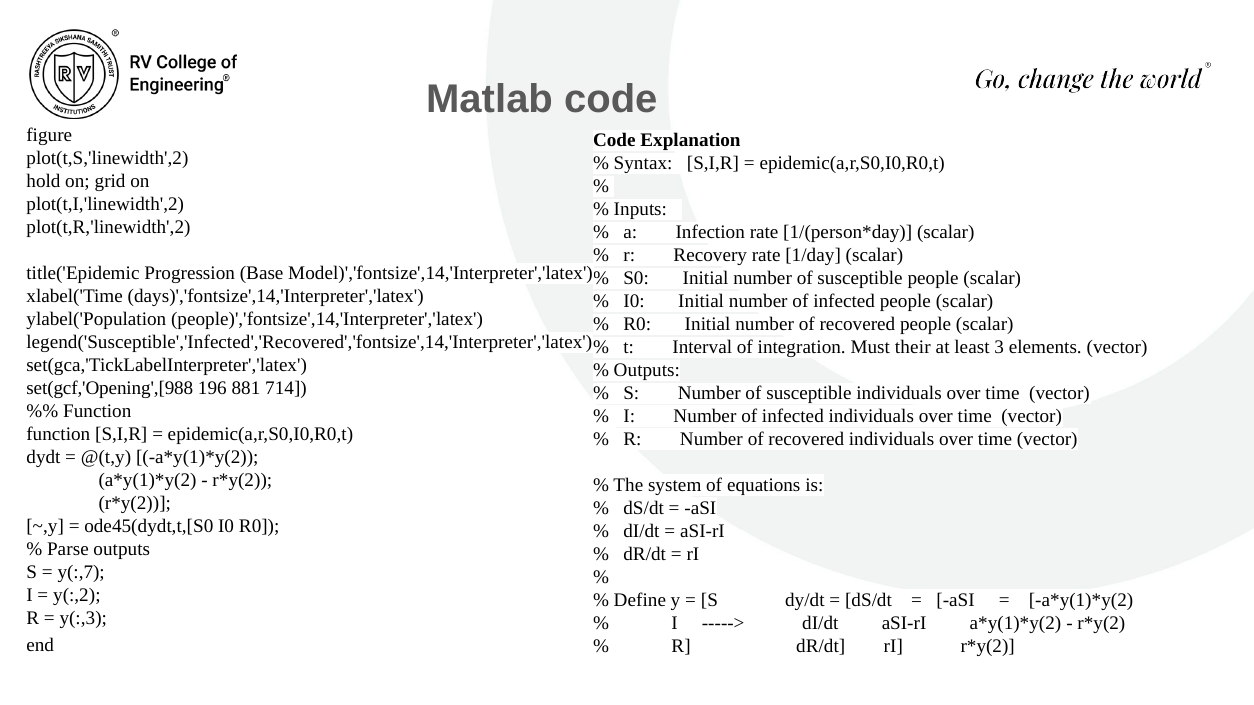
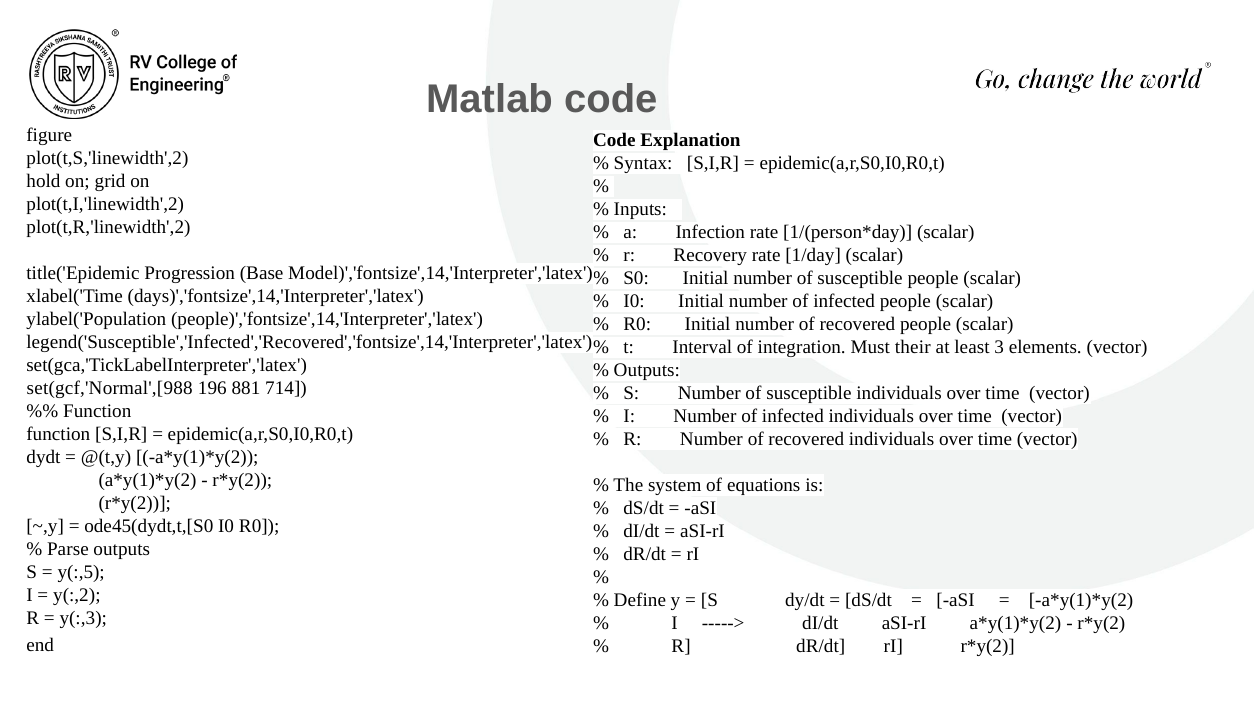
set(gcf,'Opening',[988: set(gcf,'Opening',[988 -> set(gcf,'Normal',[988 (110, 389)
y(:,7: y(:,7 -> y(:,5 (81, 573)
